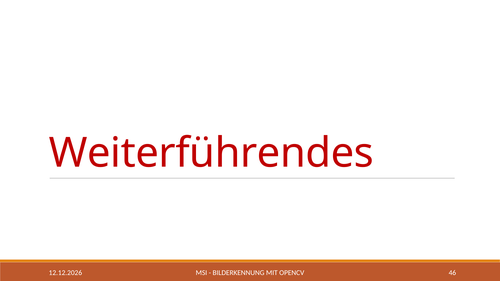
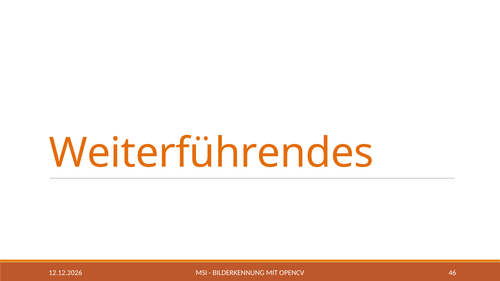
Weiterführendes colour: red -> orange (211, 153)
